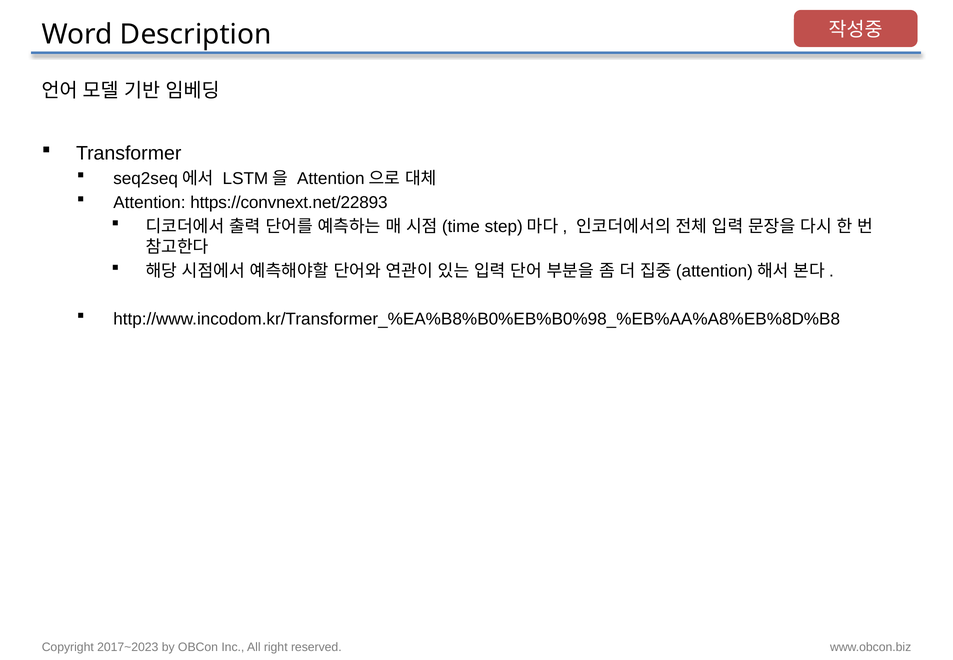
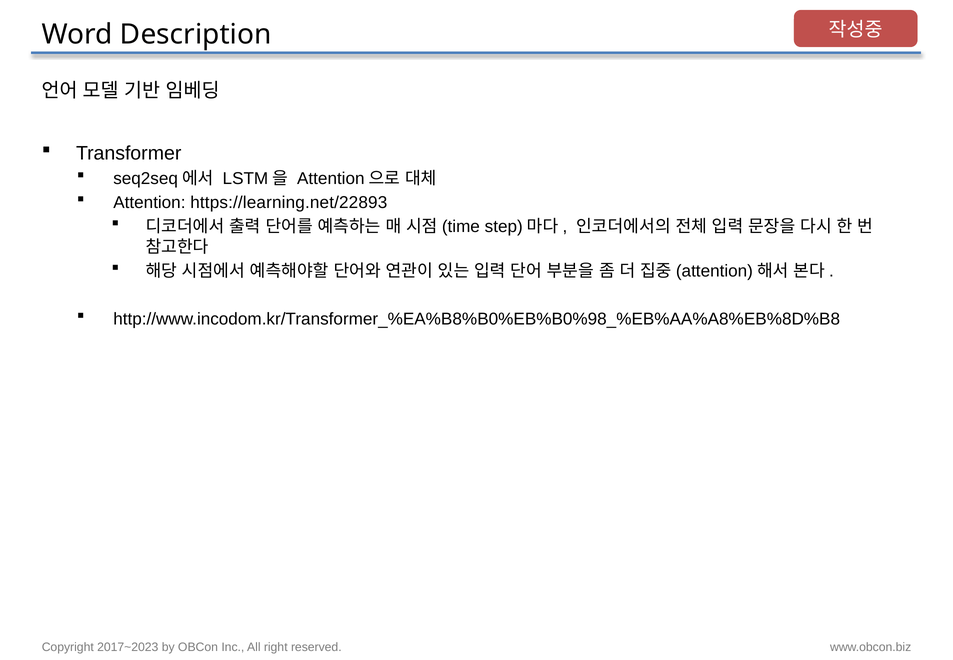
https://convnext.net/22893: https://convnext.net/22893 -> https://learning.net/22893 (289, 202)
